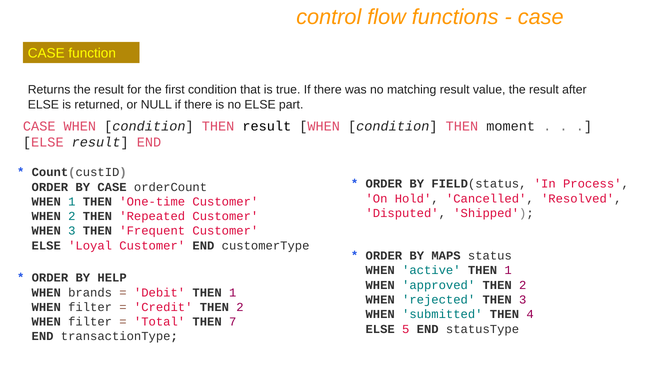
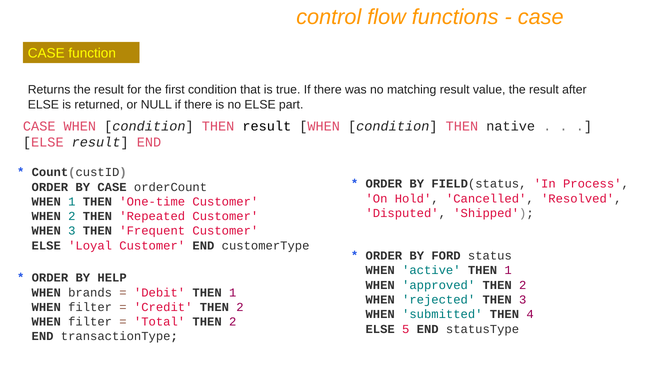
moment: moment -> native (511, 126)
MAPS: MAPS -> FORD (446, 256)
Total THEN 7: 7 -> 2 (233, 321)
